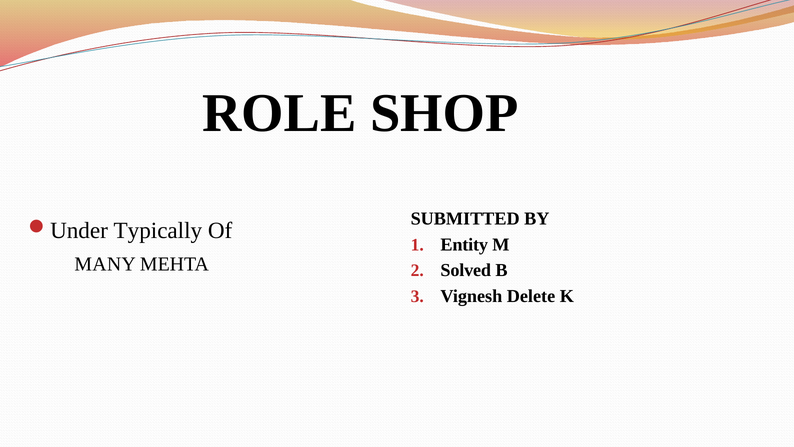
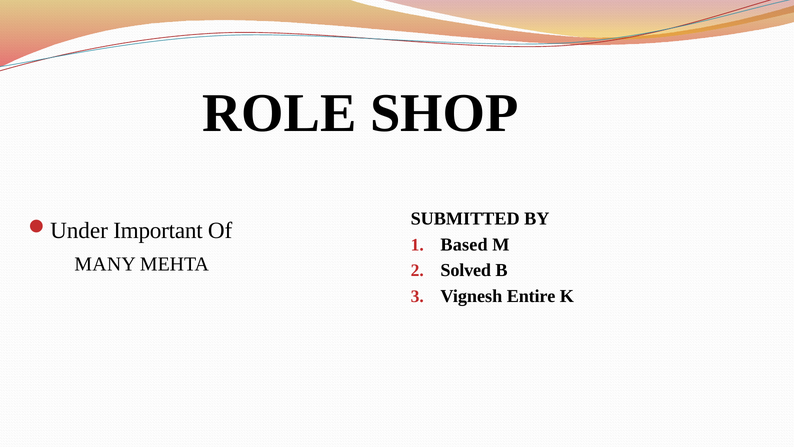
Typically: Typically -> Important (158, 230)
Entity: Entity -> Based (464, 244)
Delete: Delete -> Entire (531, 296)
